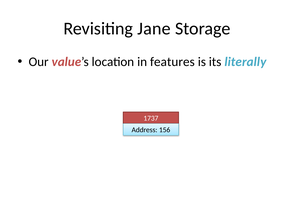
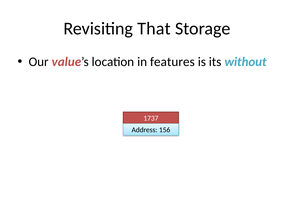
Jane: Jane -> That (154, 28)
literally: literally -> without (245, 62)
